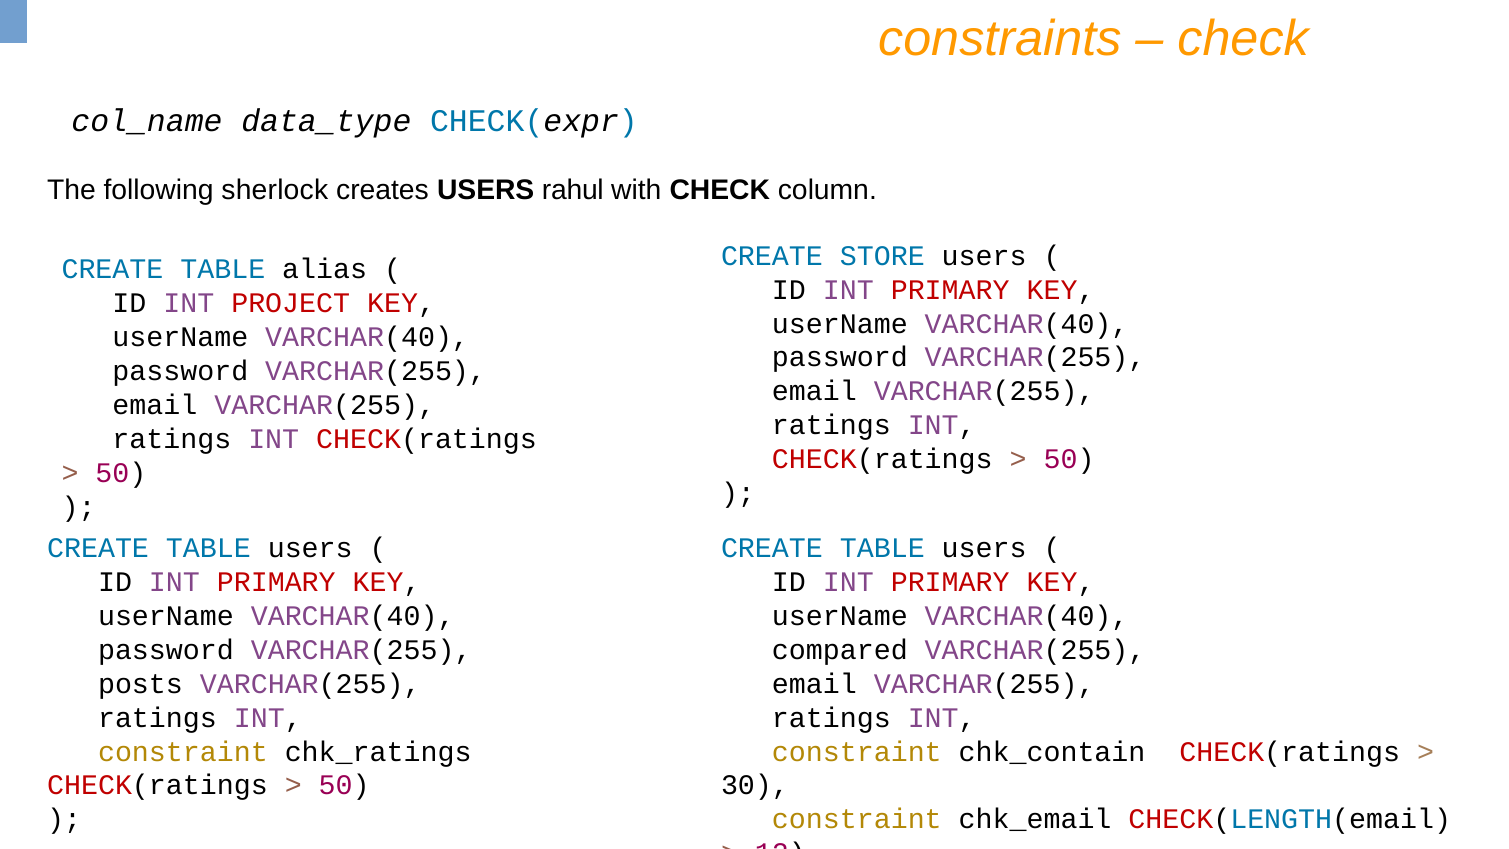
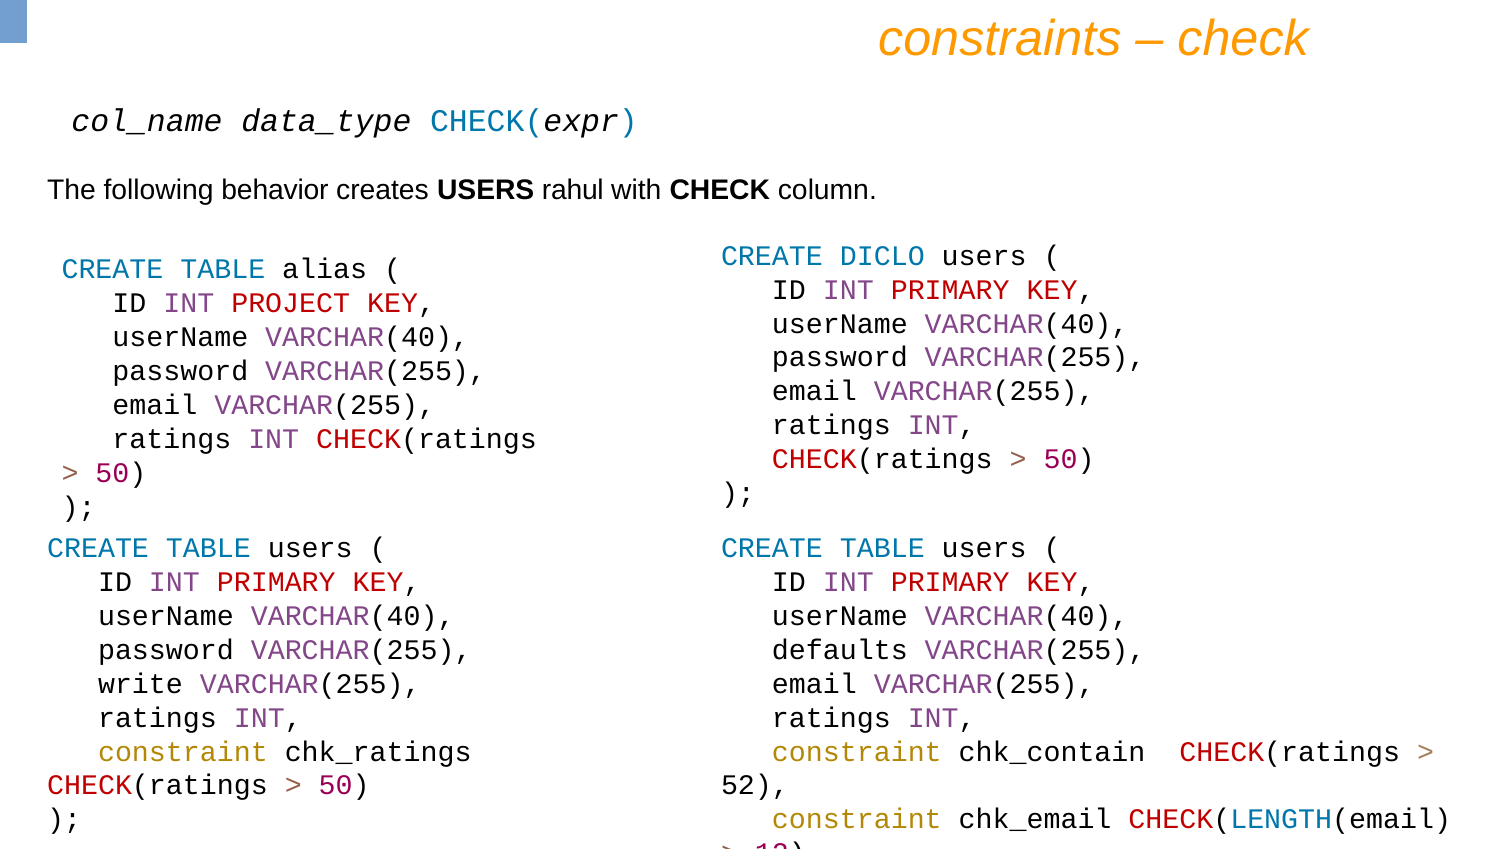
sherlock: sherlock -> behavior (275, 190)
STORE: STORE -> DICLO (882, 256)
compared: compared -> defaults (840, 650)
posts: posts -> write (140, 684)
30: 30 -> 52 (755, 785)
